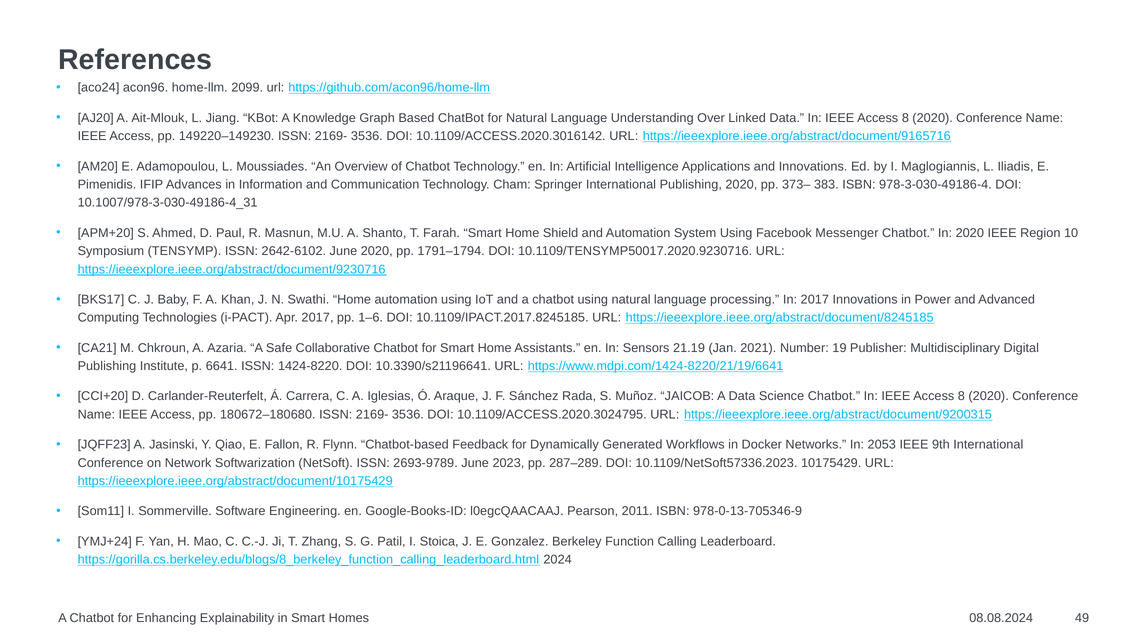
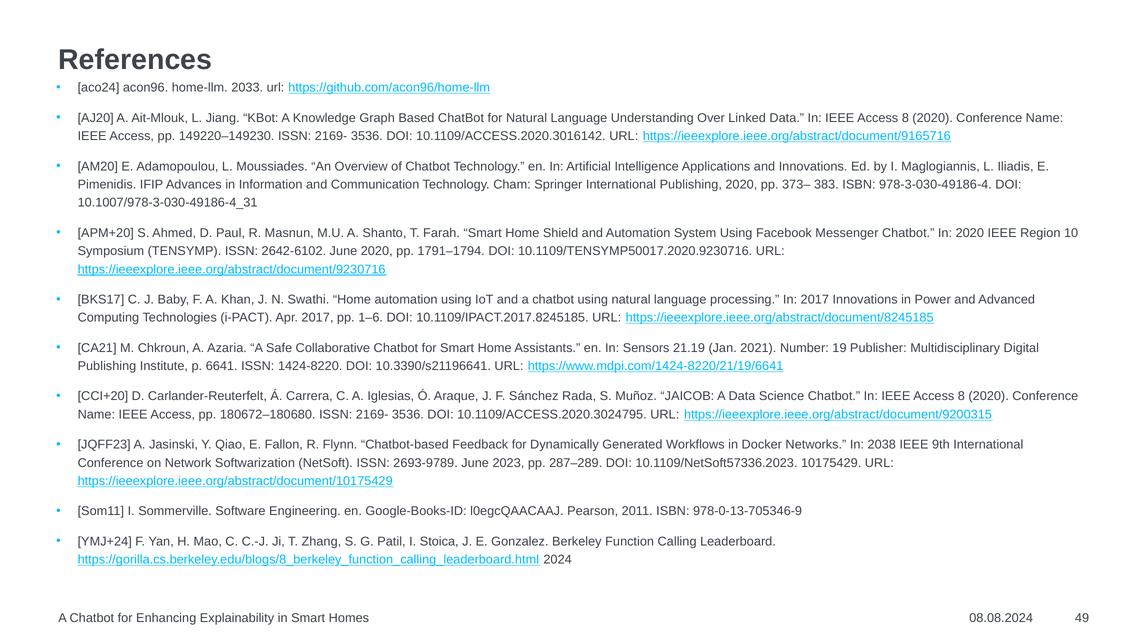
2099: 2099 -> 2033 (247, 88)
2053: 2053 -> 2038 (882, 445)
